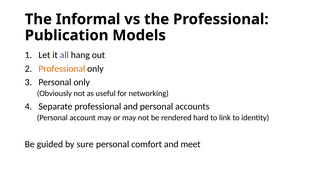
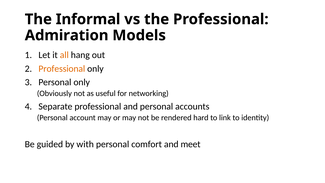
Publication: Publication -> Admiration (67, 35)
all colour: purple -> orange (64, 55)
sure: sure -> with (85, 144)
